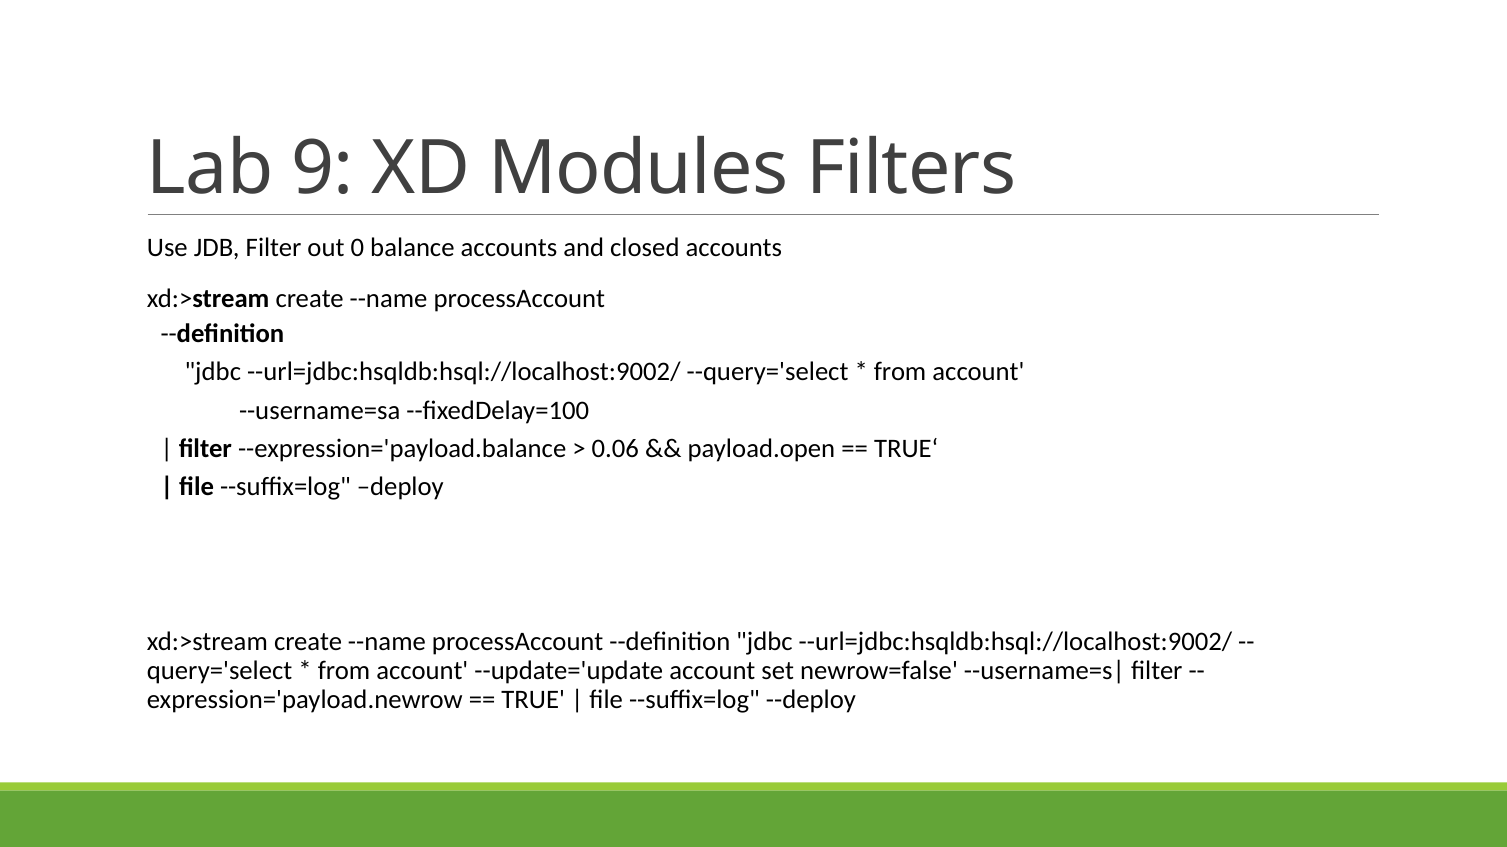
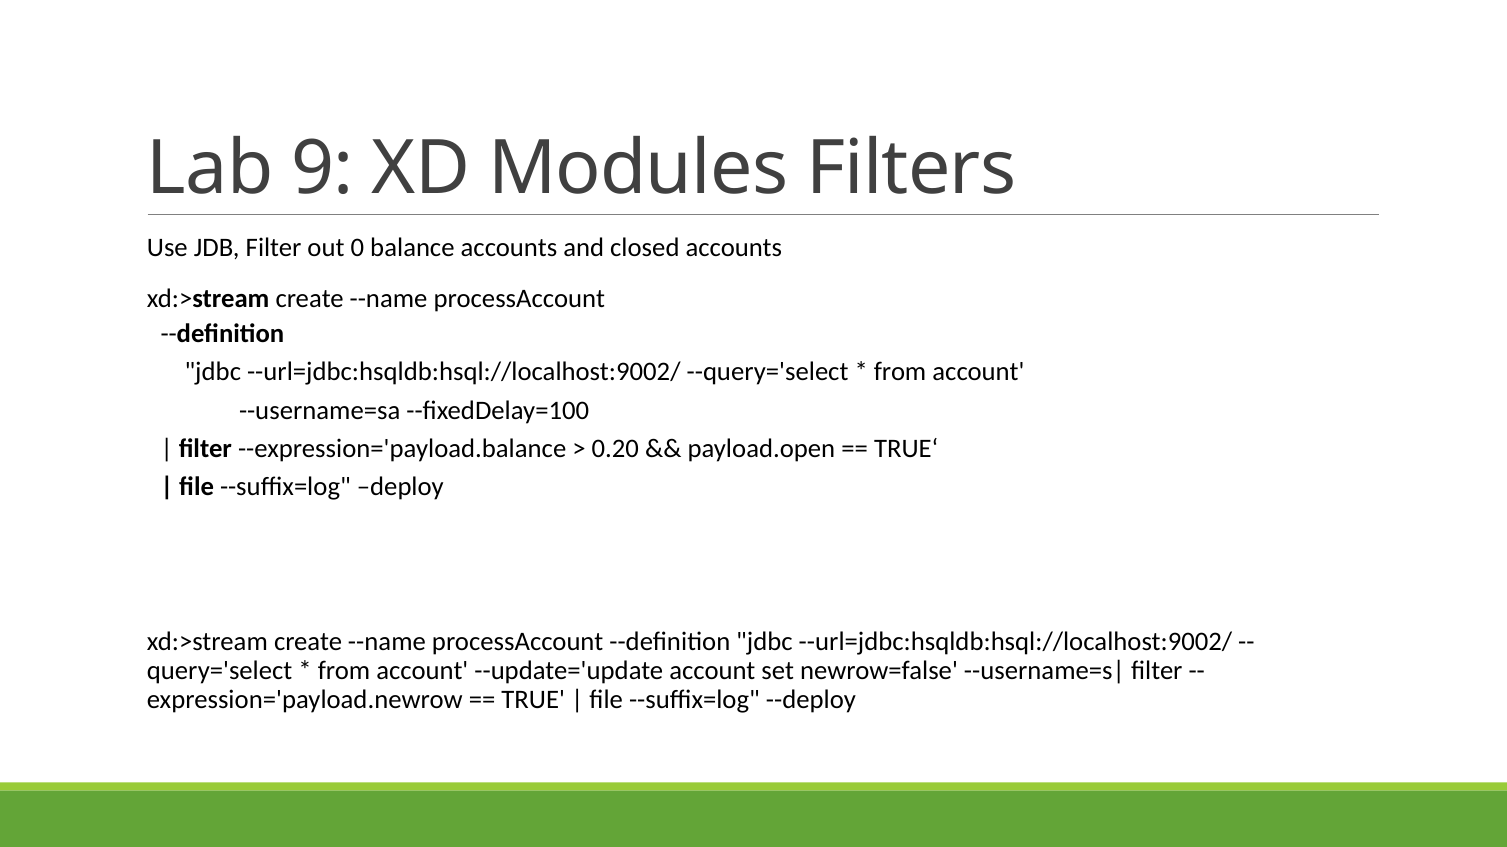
0.06: 0.06 -> 0.20 (615, 449)
